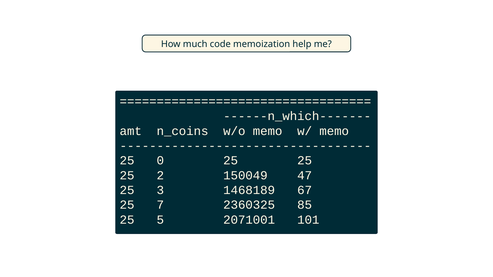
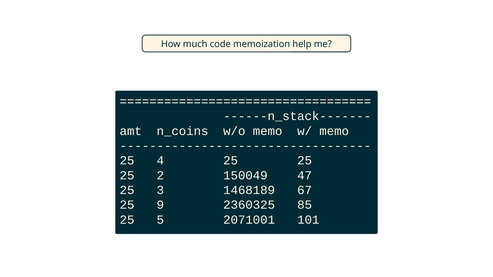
------n_which-------: ------n_which------- -> ------n_stack------- (297, 116)
0: 0 -> 4 (160, 161)
7: 7 -> 9 (160, 205)
